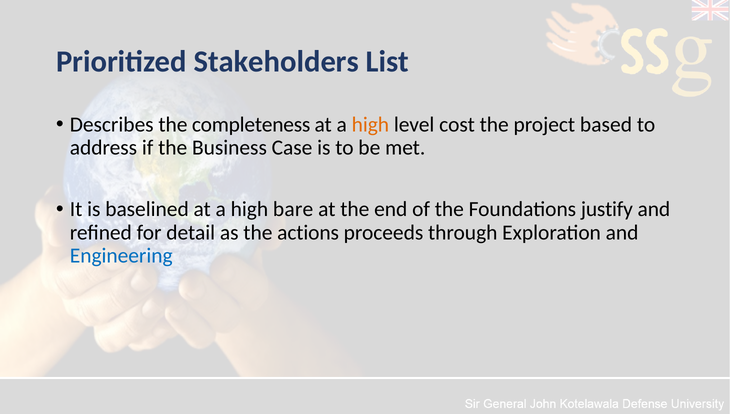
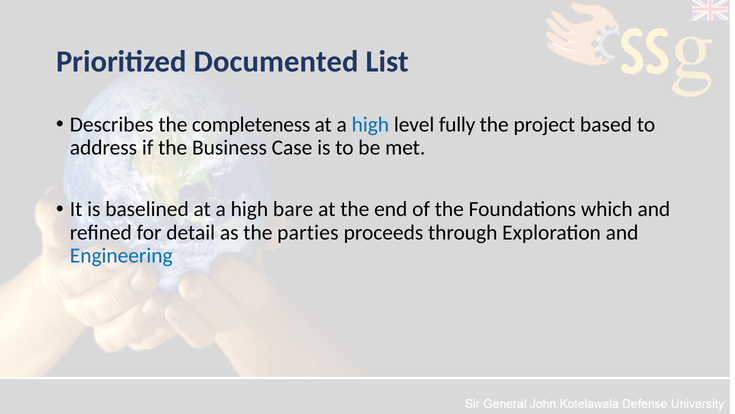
Stakeholders: Stakeholders -> Documented (276, 62)
high colour: orange -> blue (370, 124)
cost: cost -> fully (457, 124)
justify: justify -> which (607, 209)
actions: actions -> parties (308, 232)
